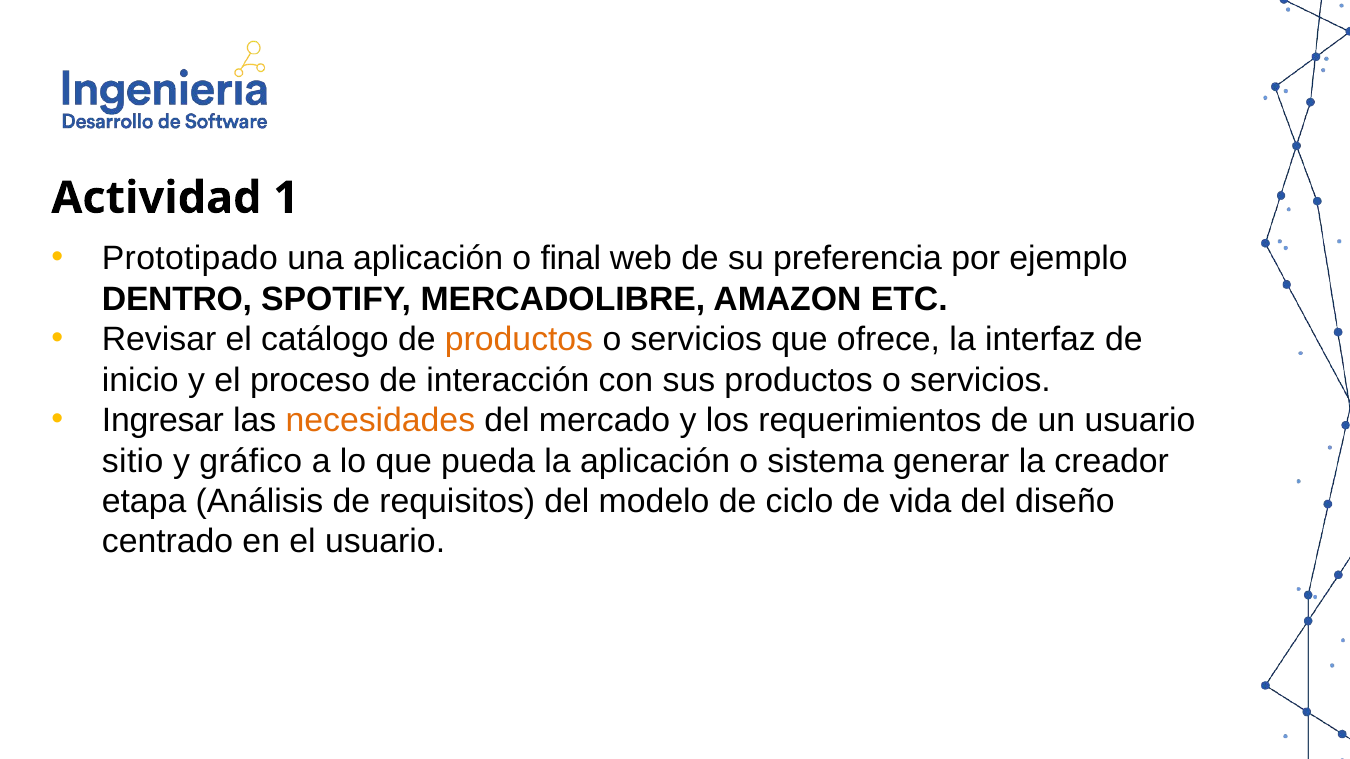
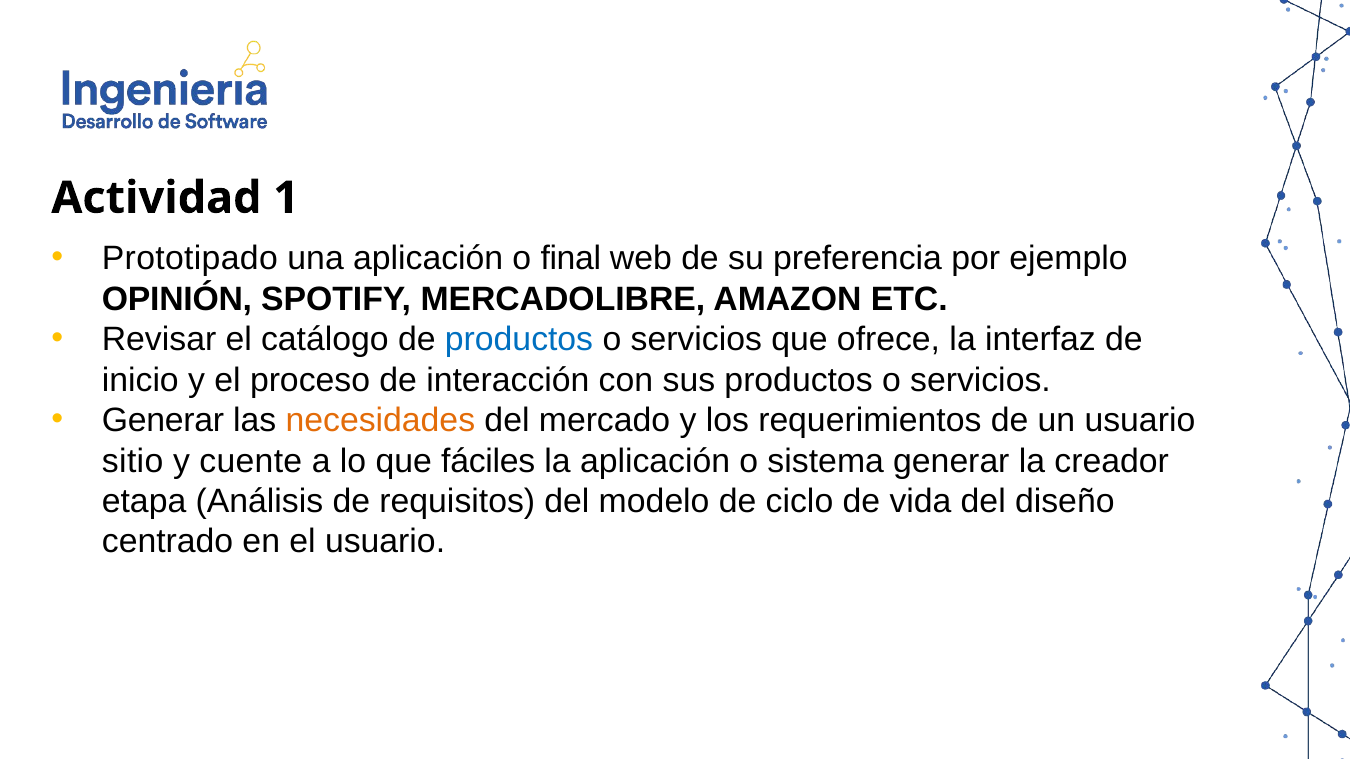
DENTRO: DENTRO -> OPINIÓN (177, 299)
productos colour: orange -> blue (519, 340)
Ingresar: Ingresar -> Generar (163, 421)
gráfico: gráfico -> cuente (251, 461)
pueda: pueda -> fáciles (488, 461)
